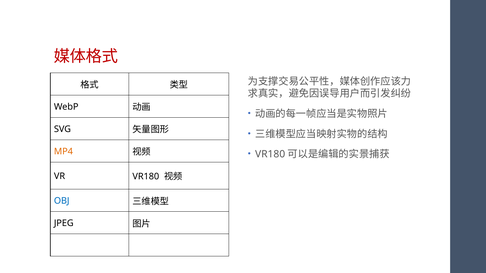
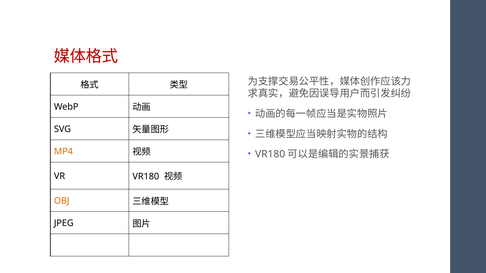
OBJ colour: blue -> orange (62, 201)
